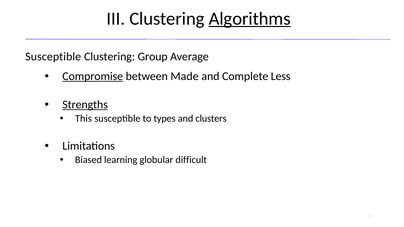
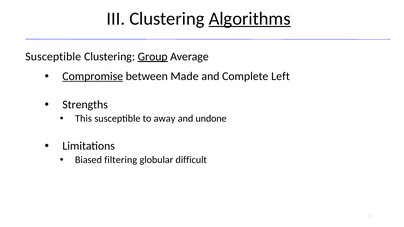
Group underline: none -> present (153, 57)
Less: Less -> Left (281, 76)
Strengths underline: present -> none (85, 105)
types: types -> away (165, 119)
clusters: clusters -> undone (211, 119)
learning: learning -> filtering (121, 160)
